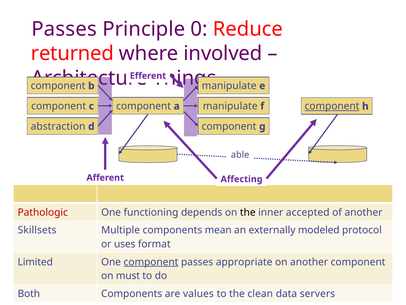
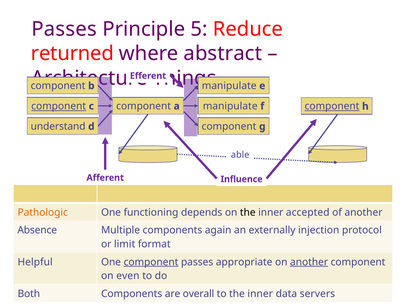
0: 0 -> 5 (199, 29)
involved: involved -> abstract (223, 54)
component underline: none -> present (59, 106)
abstraction: abstraction -> understand (58, 126)
Affecting: Affecting -> Influence (242, 179)
Pathologic colour: red -> orange (43, 212)
Skillsets: Skillsets -> Absence (37, 230)
mean: mean -> again (218, 230)
modeled: modeled -> injection (319, 230)
uses: uses -> limit (125, 244)
Limited: Limited -> Helpful (35, 262)
another underline: none -> present (309, 262)
must: must -> even (128, 275)
values: values -> overall (199, 293)
to the clean: clean -> inner (260, 293)
